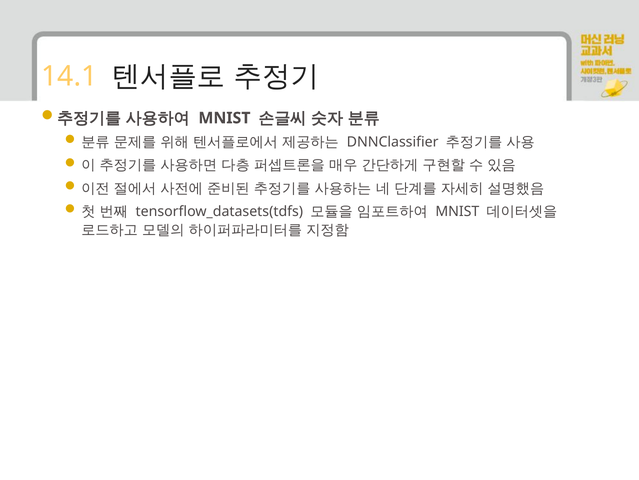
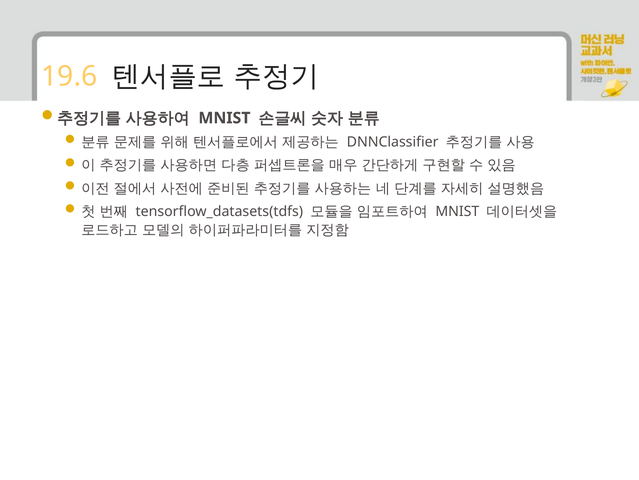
14.1: 14.1 -> 19.6 (69, 76)
